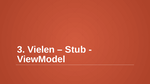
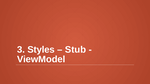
Vielen: Vielen -> Styles (41, 50)
